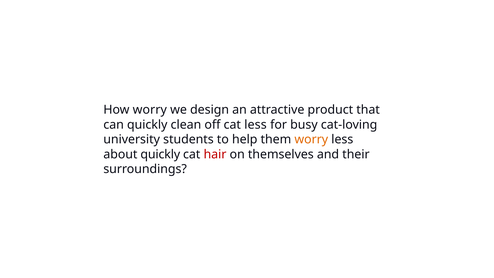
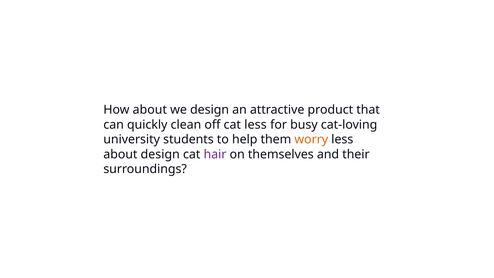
How worry: worry -> about (150, 110)
about quickly: quickly -> design (160, 154)
hair colour: red -> purple (215, 154)
